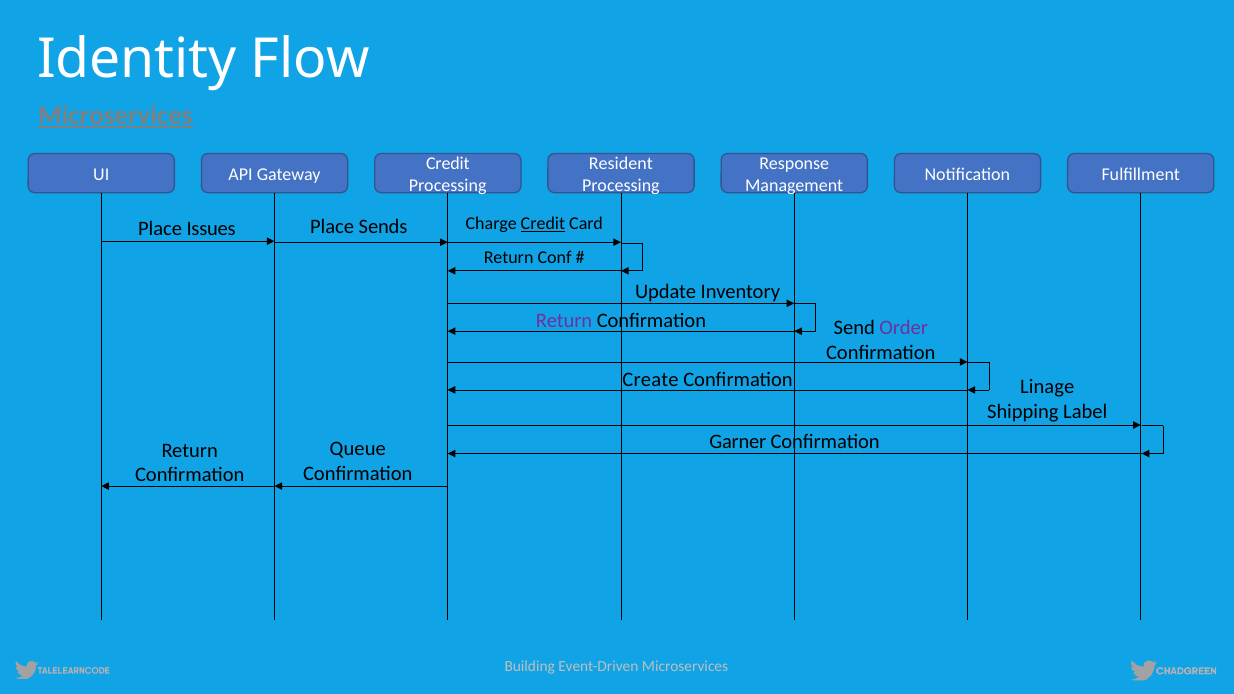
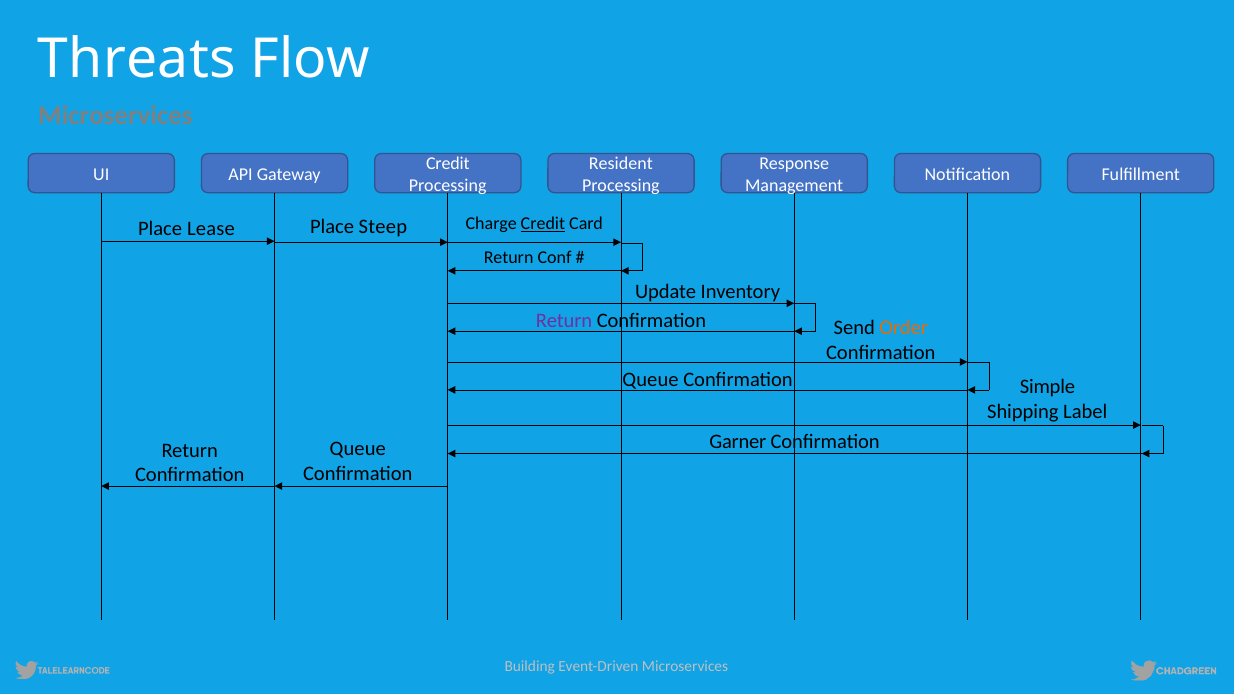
Identity: Identity -> Threats (137, 59)
Microservices underline: present -> none (115, 115)
Issues: Issues -> Lease (211, 228)
Sends: Sends -> Steep (383, 226)
Order colour: purple -> orange (904, 328)
Create: Create -> Queue (651, 380)
Linage: Linage -> Simple (1047, 387)
